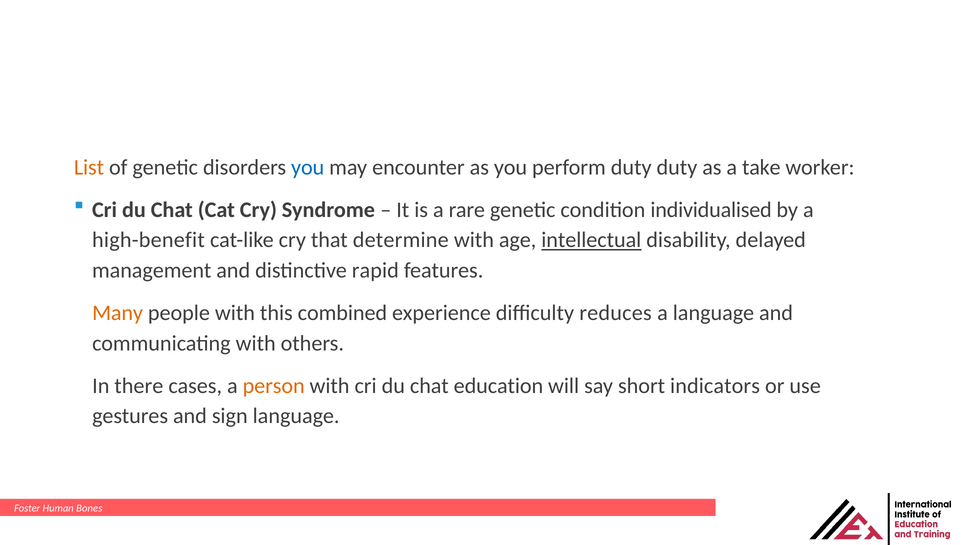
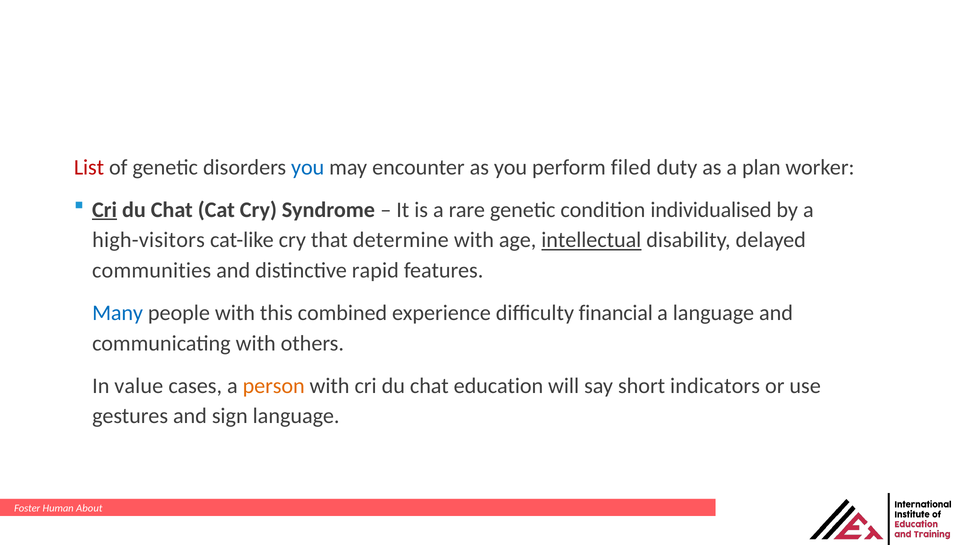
List colour: orange -> red (89, 167)
perform duty: duty -> filed (631, 167)
take: take -> plan (761, 167)
Cri underline: none -> present (105, 210)
high-benefit: high-benefit -> high-visitors (148, 240)
management: management -> communities (152, 271)
Many colour: orange -> blue (118, 313)
reduces: reduces -> financial (616, 313)
there: there -> value (139, 386)
Bones: Bones -> About (89, 508)
